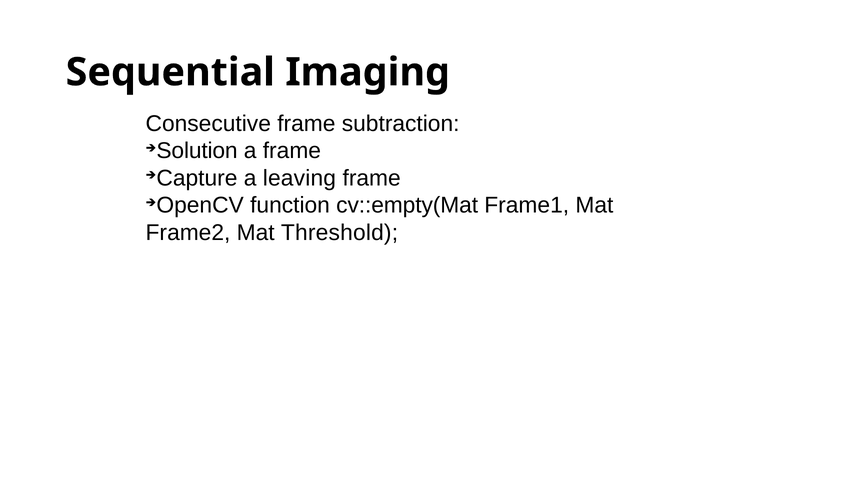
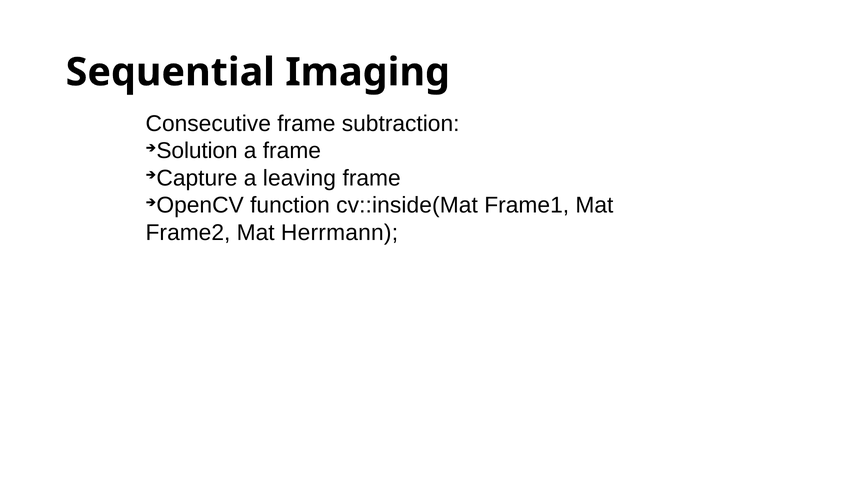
cv::empty(Mat: cv::empty(Mat -> cv::inside(Mat (407, 206)
Threshold: Threshold -> Herrmann (340, 233)
